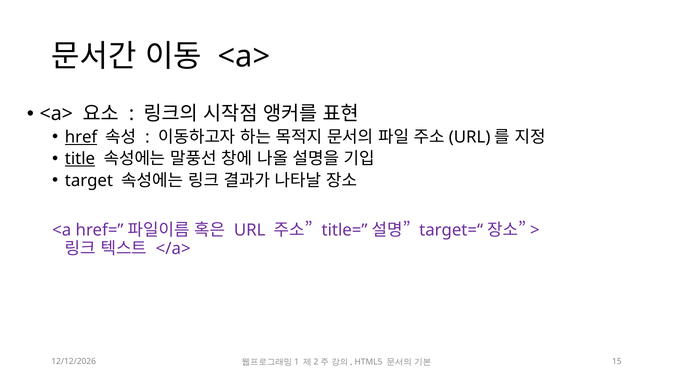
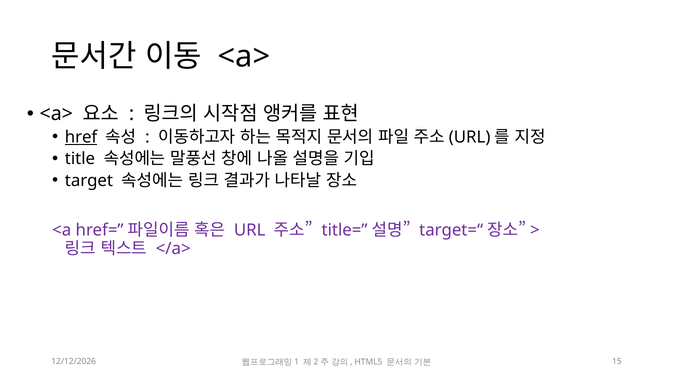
title underline: present -> none (80, 159)
